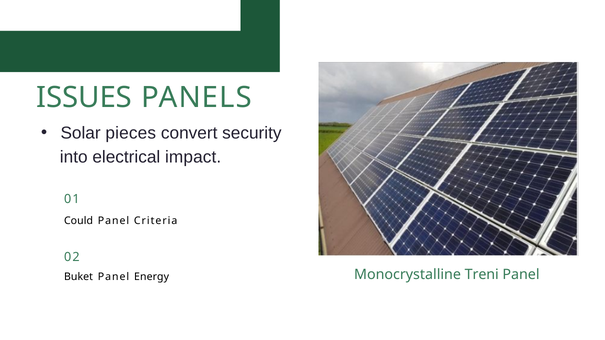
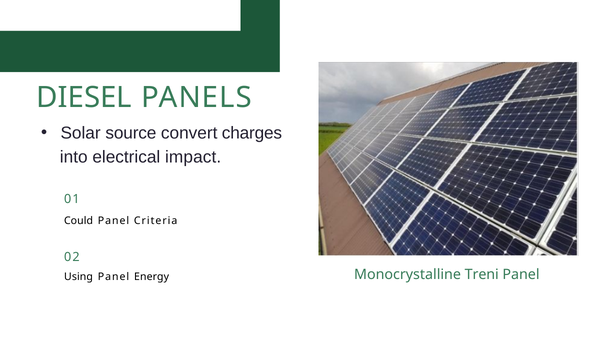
ISSUES: ISSUES -> DIESEL (84, 98)
pieces: pieces -> source (131, 133)
security: security -> charges (252, 133)
Buket: Buket -> Using (78, 277)
